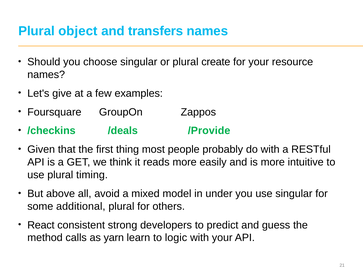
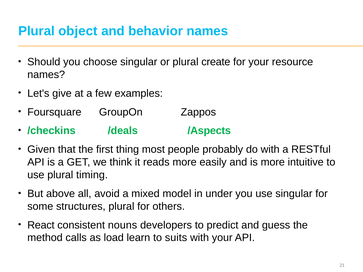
transfers: transfers -> behavior (156, 31)
/Provide: /Provide -> /Aspects (209, 131)
additional: additional -> structures (81, 206)
strong: strong -> nouns (123, 225)
yarn: yarn -> load (114, 238)
logic: logic -> suits (176, 238)
